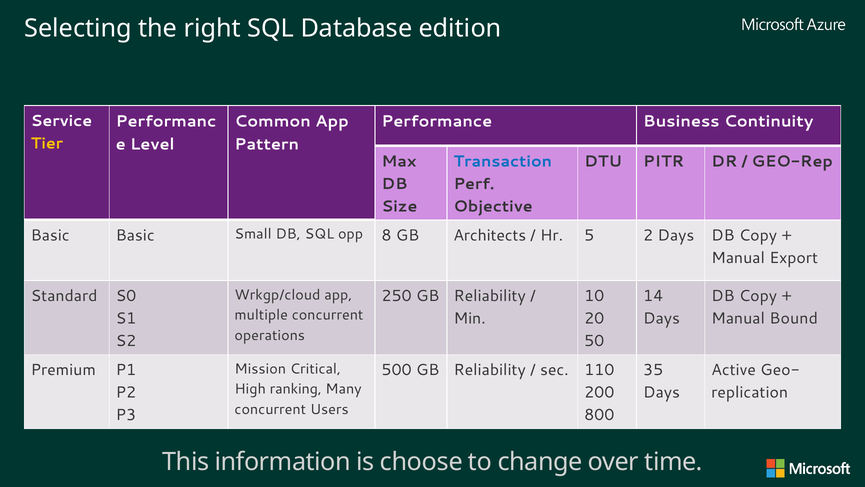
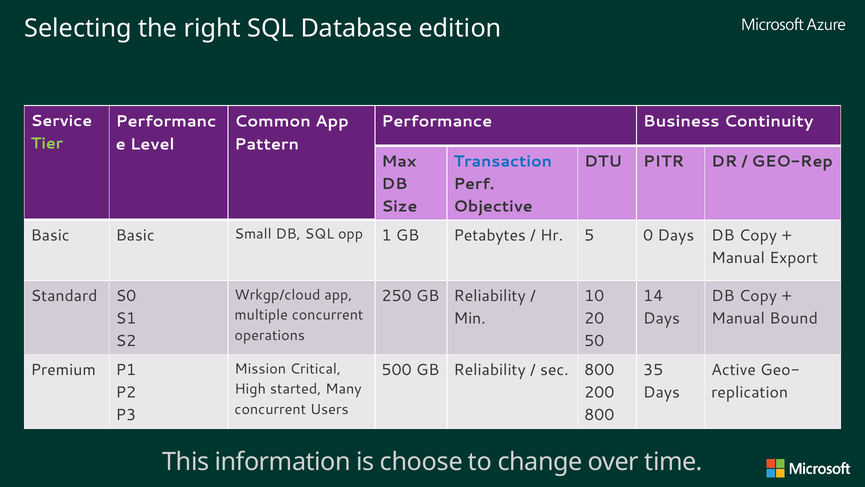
Tier colour: yellow -> light green (47, 143)
8: 8 -> 1 (387, 235)
Architects: Architects -> Petabytes (490, 235)
2: 2 -> 0 (648, 235)
sec 110: 110 -> 800 (599, 370)
ranking: ranking -> started (296, 389)
